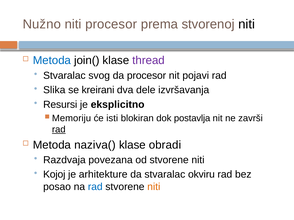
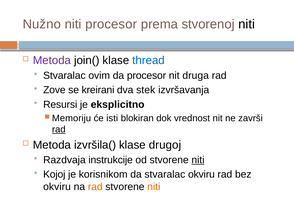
Metoda colour: blue -> purple (52, 61)
thread colour: purple -> blue (149, 61)
svog: svog -> ovim (99, 76)
pojavi: pojavi -> druga (196, 76)
Slika: Slika -> Zove (54, 90)
dele: dele -> stek (146, 90)
postavlja: postavlja -> vrednost (192, 118)
naziva(: naziva( -> izvršila( (95, 145)
obradi: obradi -> drugoj (165, 145)
povezana: povezana -> instrukcije (111, 160)
niti underline: none -> present (198, 160)
arhitekture: arhitekture -> korisnikom (103, 175)
posao: posao -> okviru (57, 187)
rad colour: blue -> orange (95, 187)
